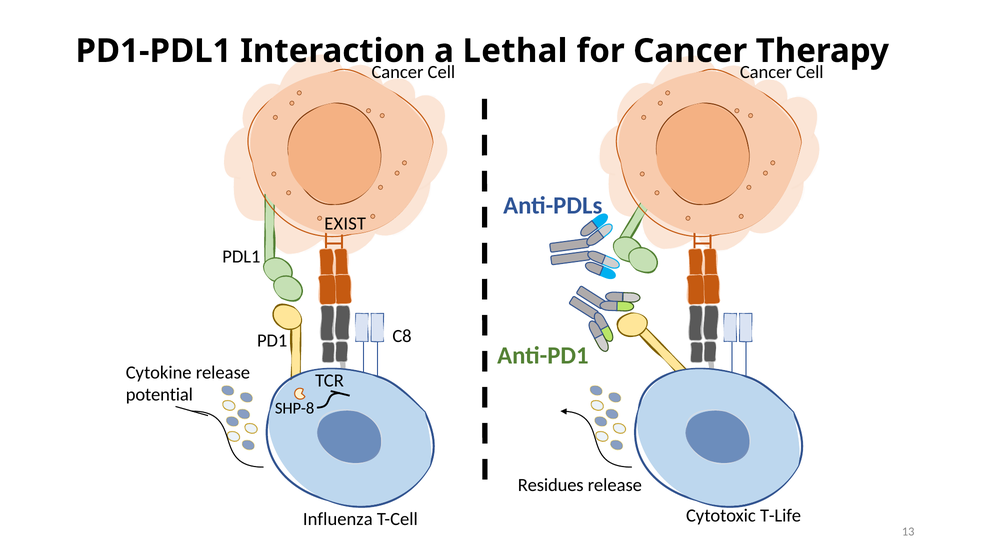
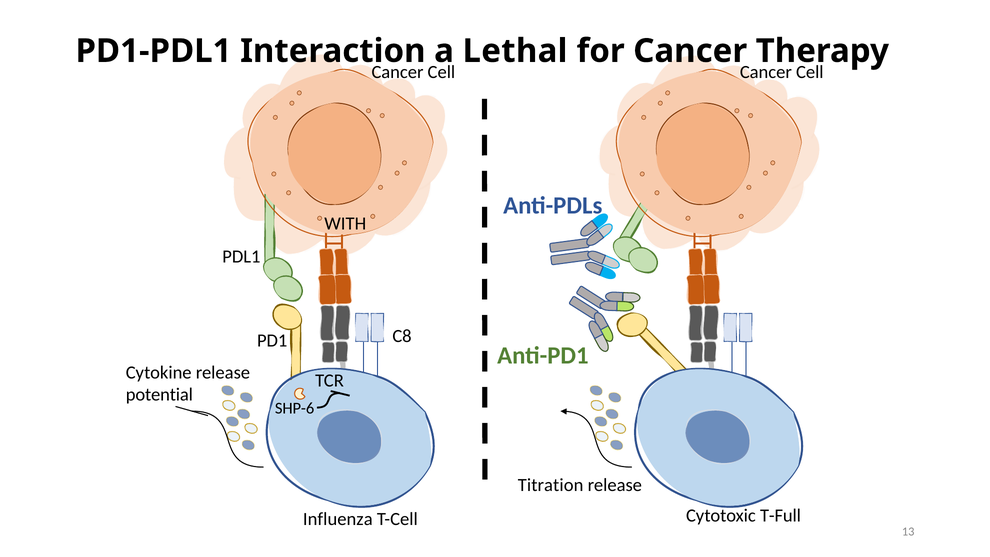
EXIST: EXIST -> WITH (345, 224)
SHP-8: SHP-8 -> SHP-6 (295, 408)
Residues: Residues -> Titration (551, 485)
T-Life: T-Life -> T-Full (781, 516)
